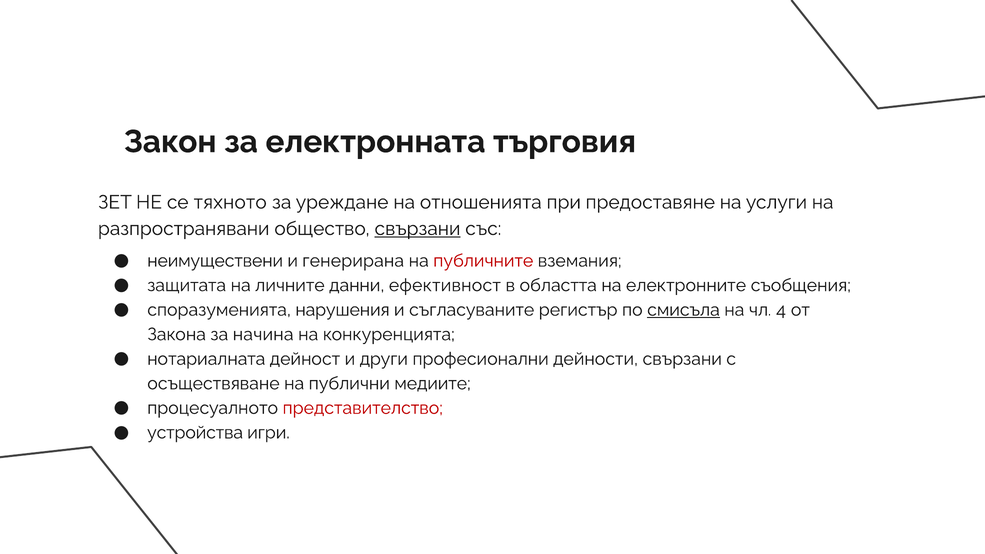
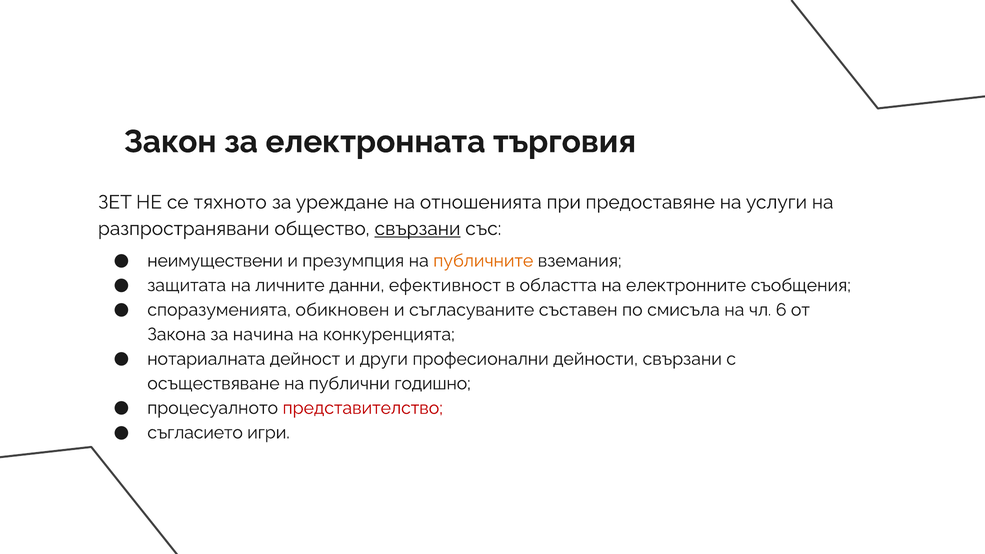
генерирана: генерирана -> презумпция (353, 261)
публичните colour: red -> orange (483, 261)
нарушения: нарушения -> обикновен (342, 310)
регистър: регистър -> съставен (578, 310)
смисъла underline: present -> none (683, 310)
4: 4 -> 6 (781, 310)
медиите: медиите -> годишно (433, 384)
устройства: устройства -> съгласието (195, 433)
